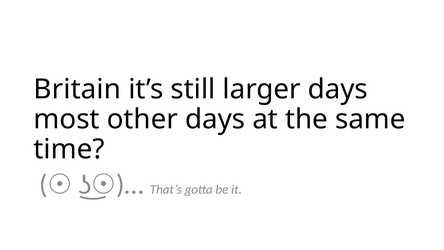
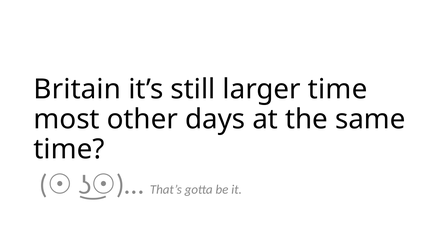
larger days: days -> time (338, 89)
